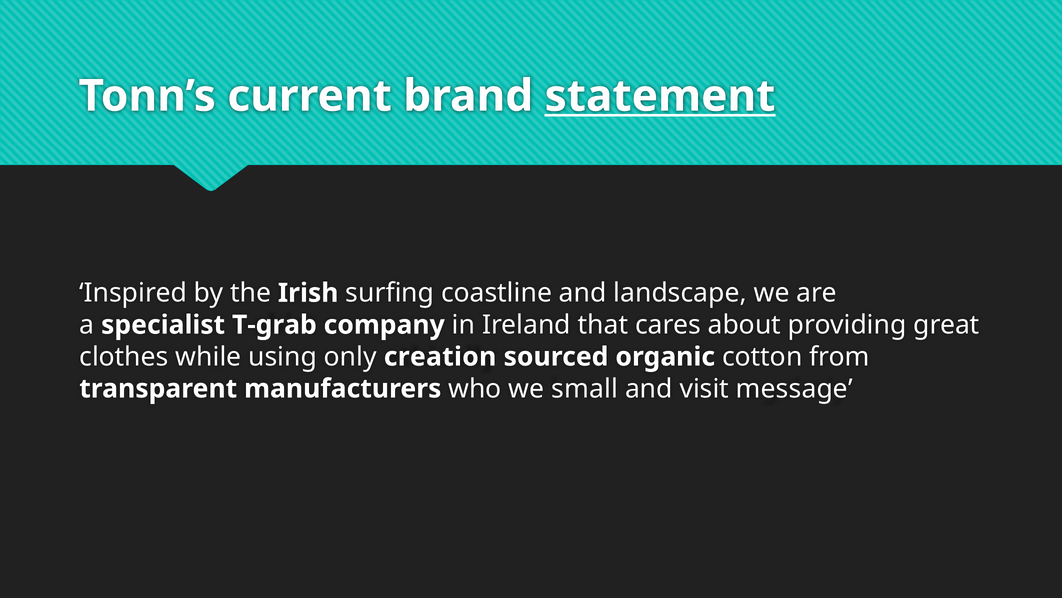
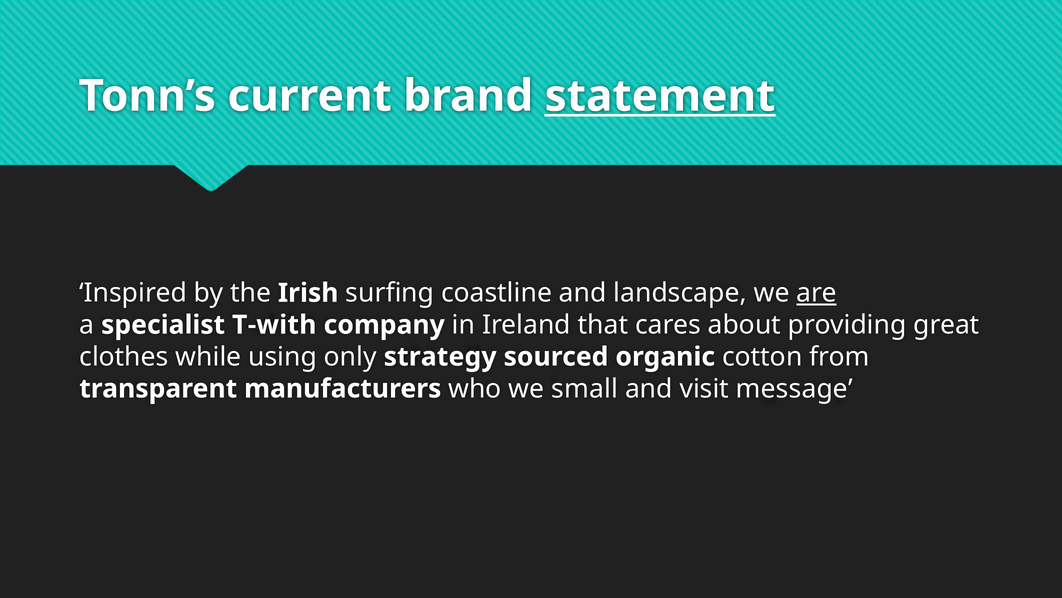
are underline: none -> present (817, 293)
T-grab: T-grab -> T-with (274, 325)
creation: creation -> strategy (440, 356)
